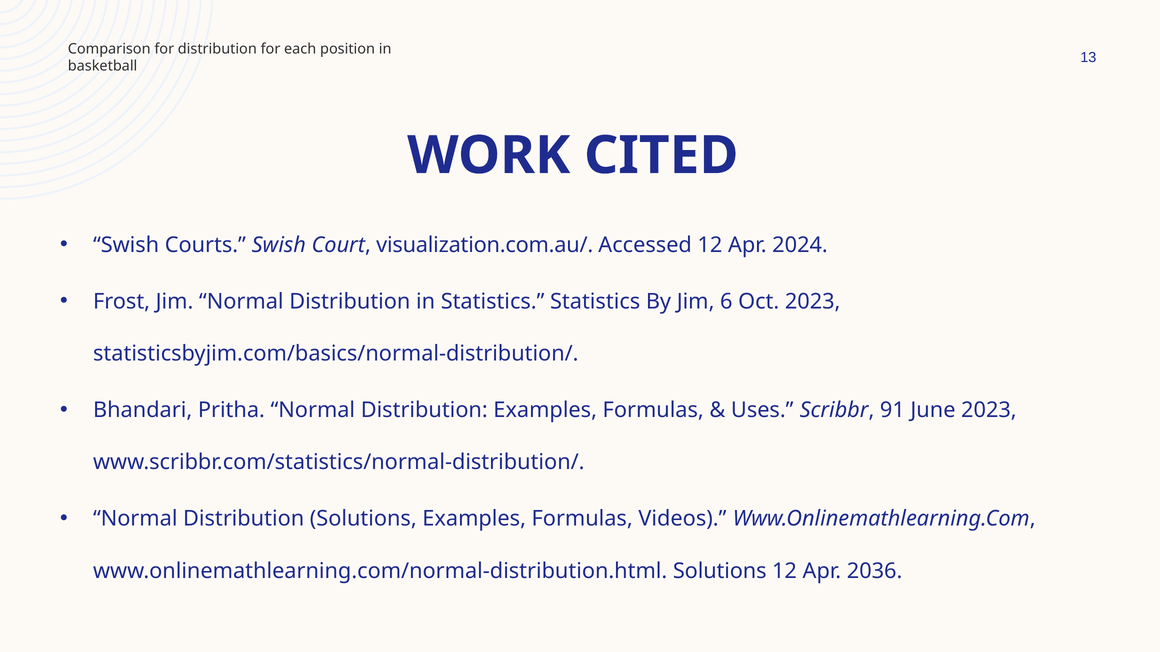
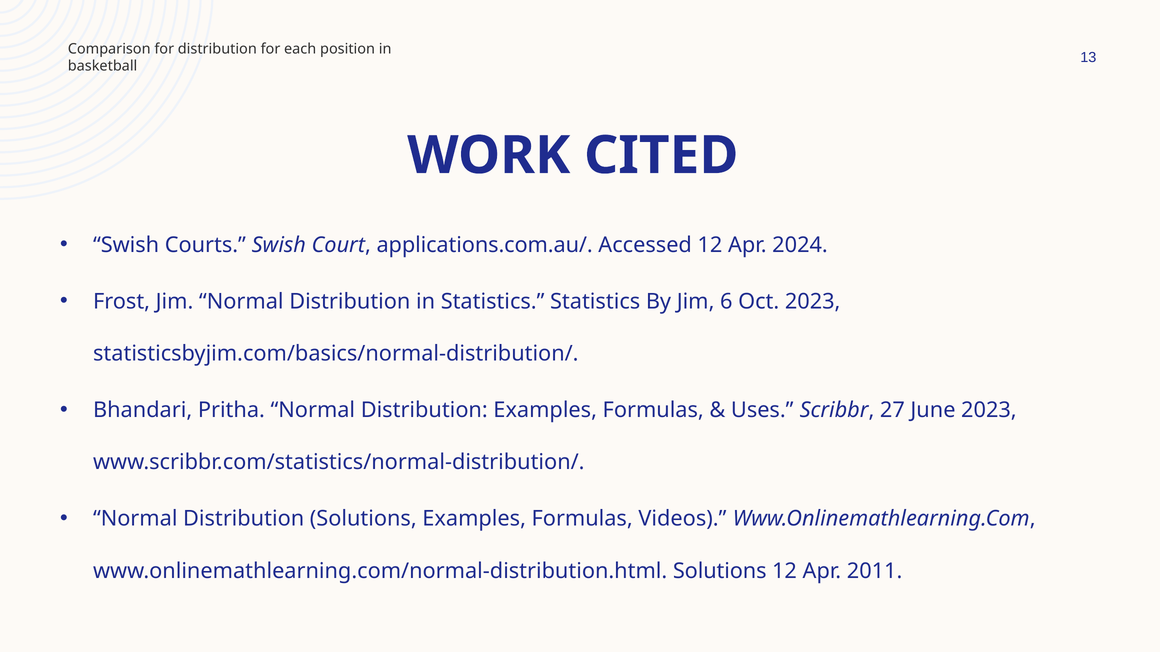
visualization.com.au/: visualization.com.au/ -> applications.com.au/ (485, 245)
91: 91 -> 27 (892, 410)
2036: 2036 -> 2011 (875, 571)
